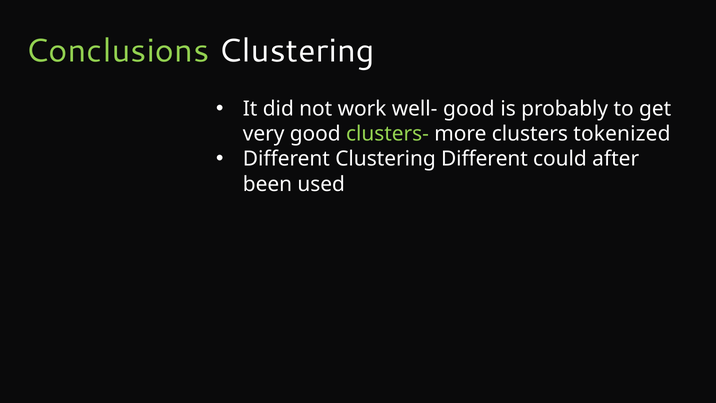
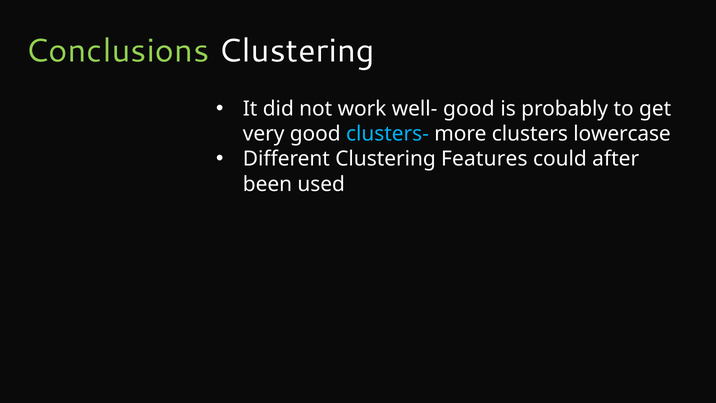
clusters- colour: light green -> light blue (388, 134)
tokenized: tokenized -> lowercase (622, 134)
Clustering Different: Different -> Features (484, 159)
